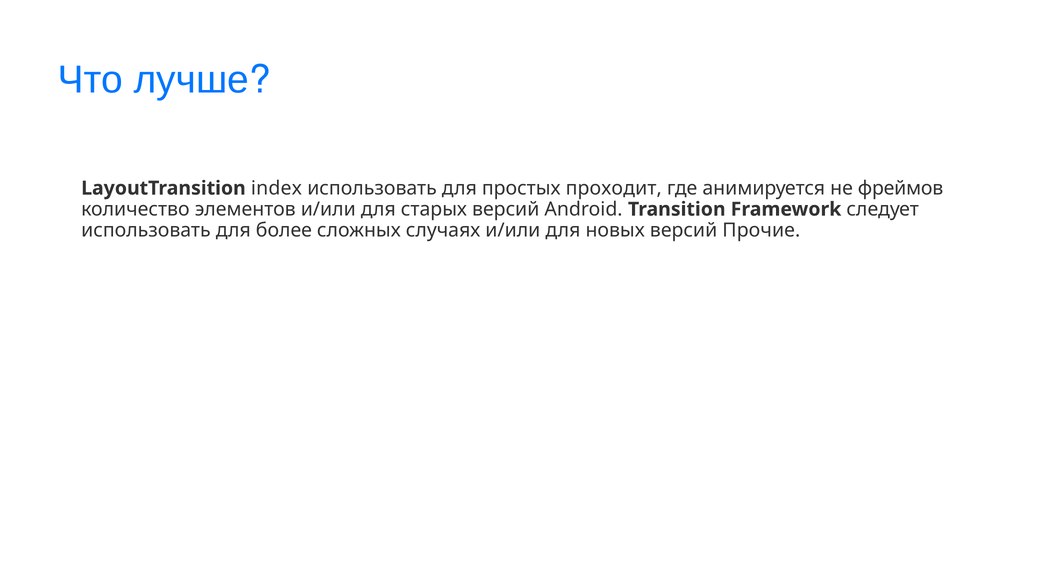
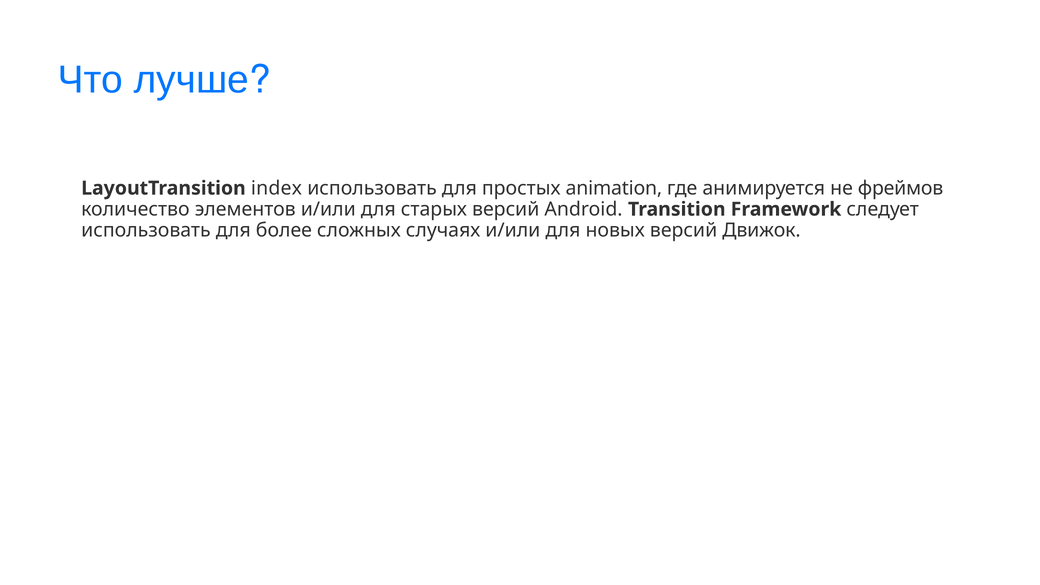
проходит: проходит -> animation (614, 188)
Прочие: Прочие -> Движок (761, 230)
